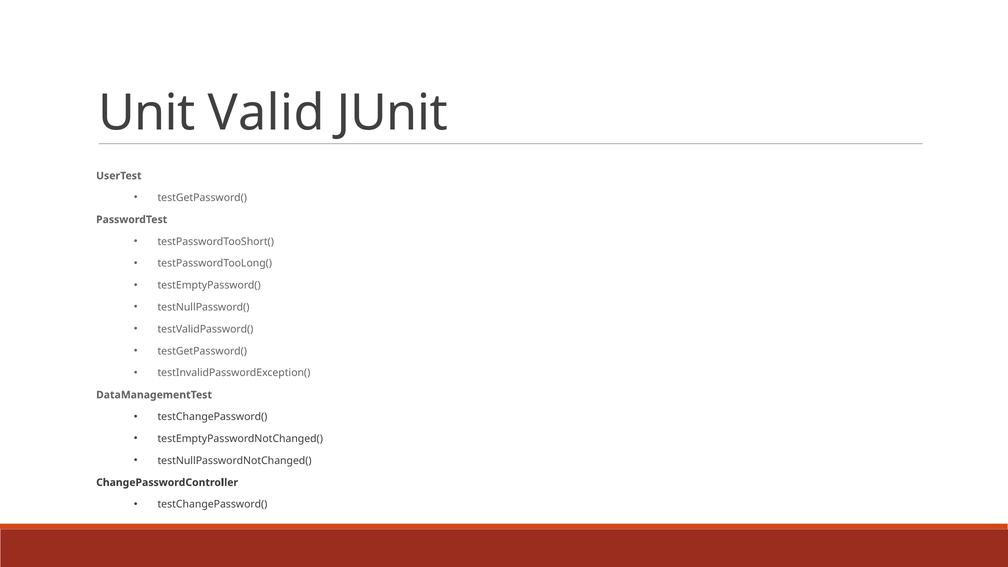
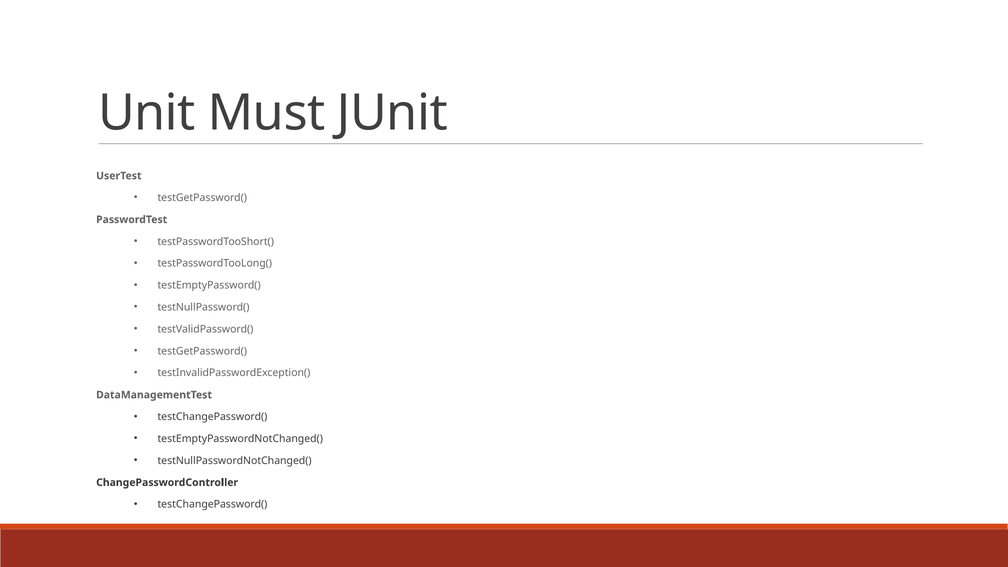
Valid: Valid -> Must (267, 113)
